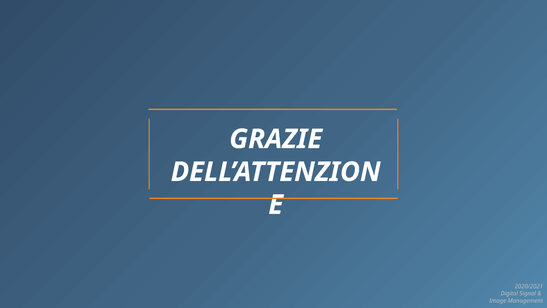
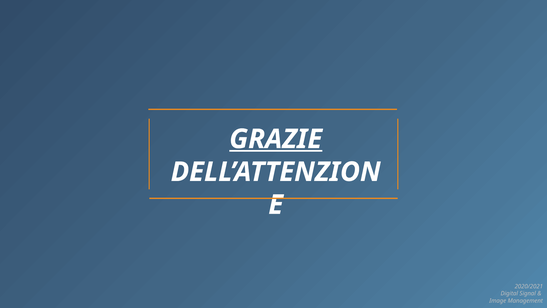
GRAZIE underline: none -> present (276, 139)
